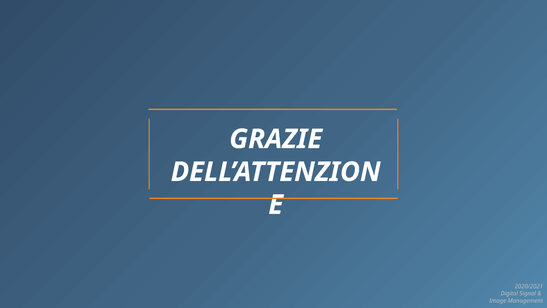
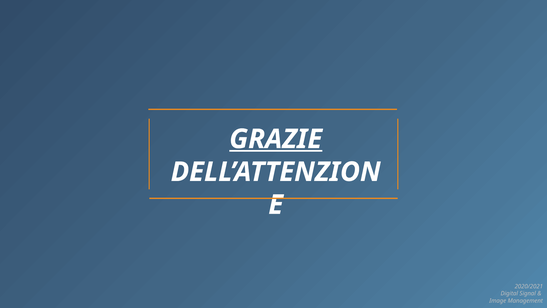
GRAZIE underline: none -> present (276, 139)
